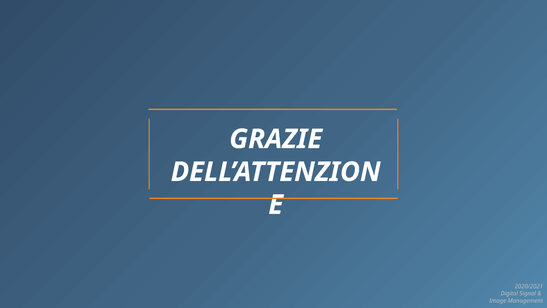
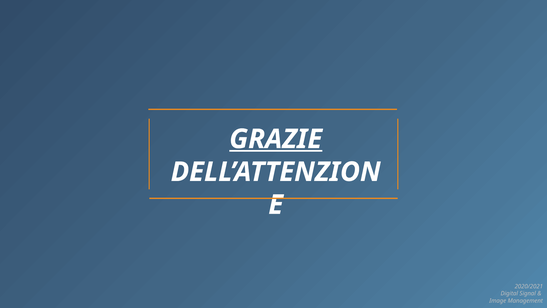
GRAZIE underline: none -> present (276, 139)
